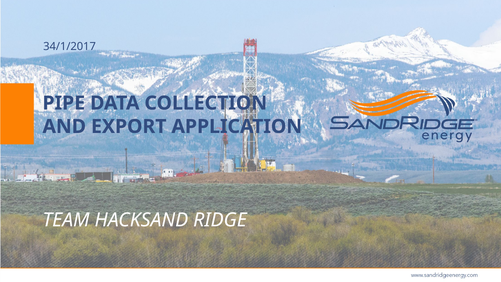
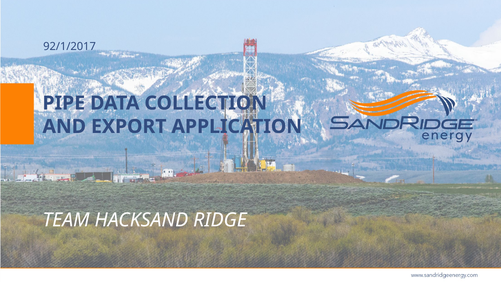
34/1/2017: 34/1/2017 -> 92/1/2017 (70, 46)
